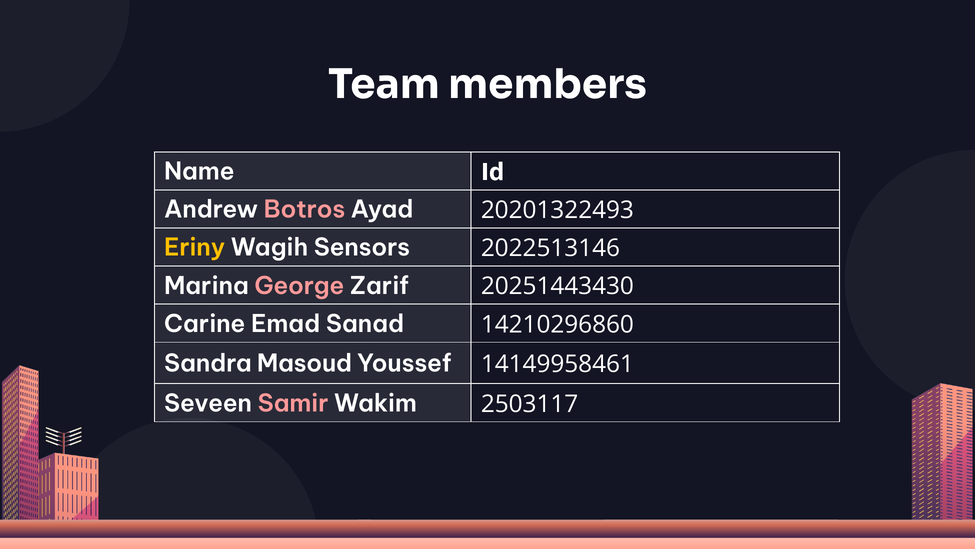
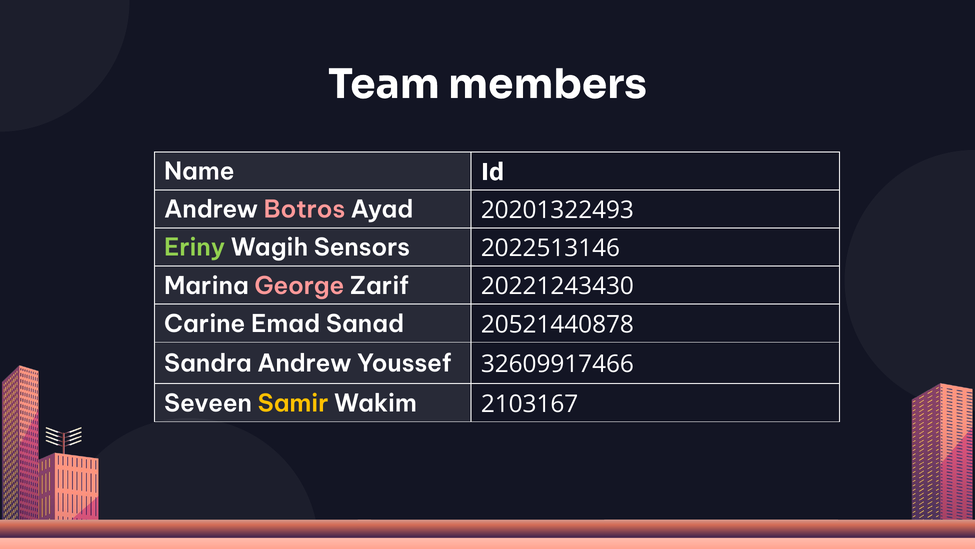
Eriny colour: yellow -> light green (195, 248)
20251443430: 20251443430 -> 20221243430 (557, 286)
14210296860: 14210296860 -> 20521440878 (557, 324)
Sandra Masoud: Masoud -> Andrew (305, 363)
14149958461: 14149958461 -> 32609917466 (557, 364)
Samir colour: pink -> yellow (293, 403)
2503117: 2503117 -> 2103167 (530, 404)
